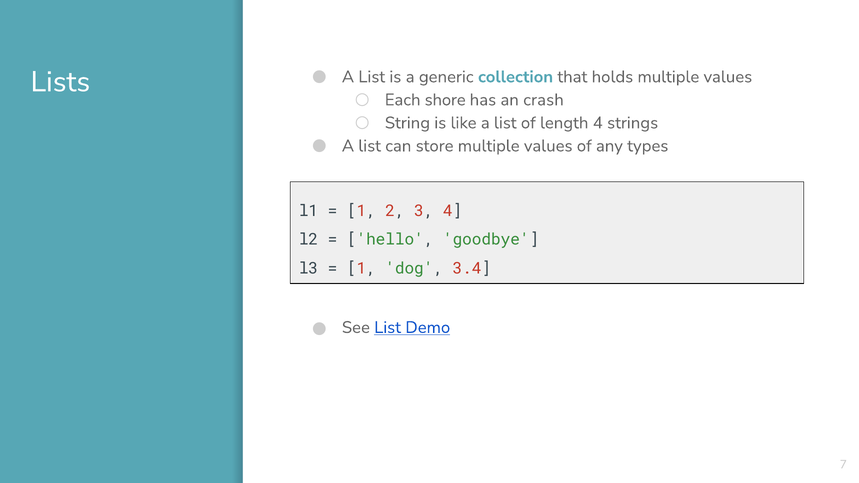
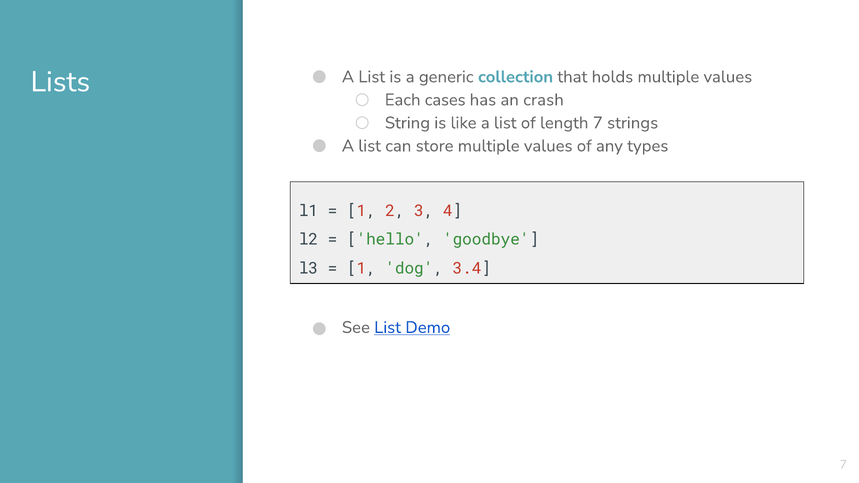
shore: shore -> cases (445, 100)
length 4: 4 -> 7 (598, 123)
